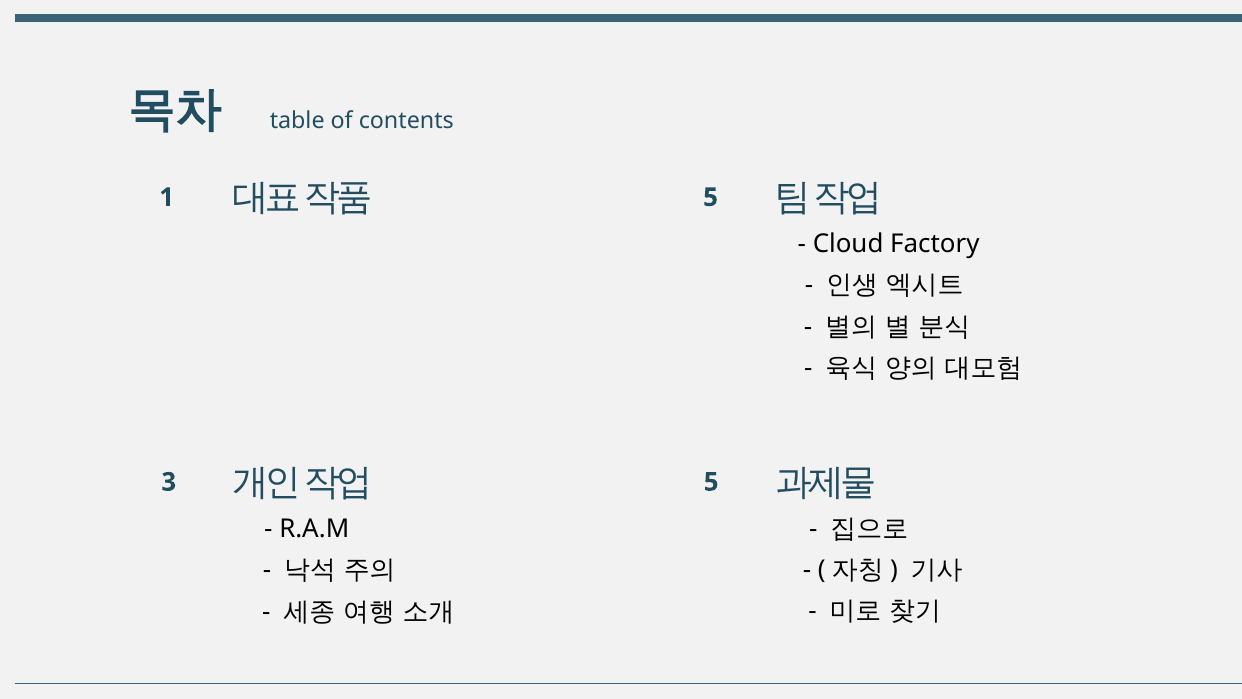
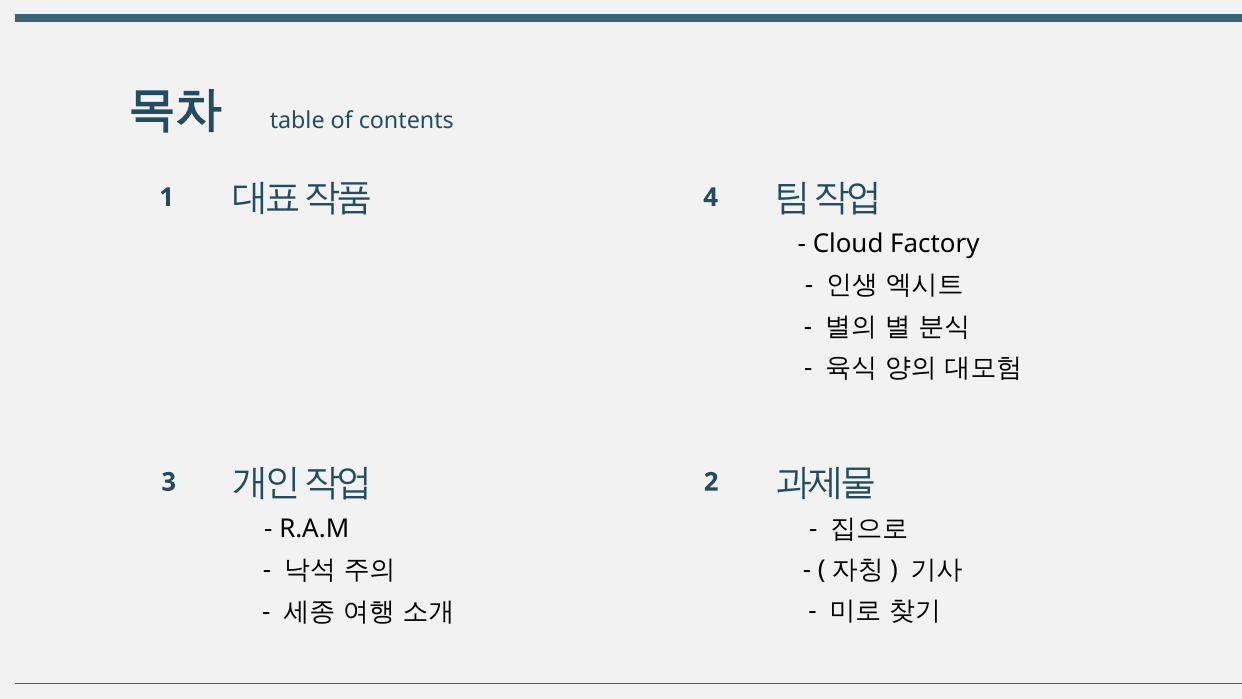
5: 5 -> 4 (711, 197)
5: 5 -> 2 (711, 482)
